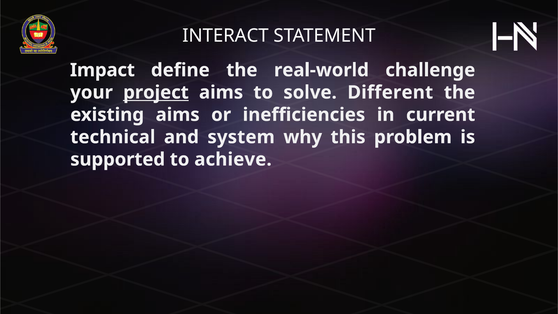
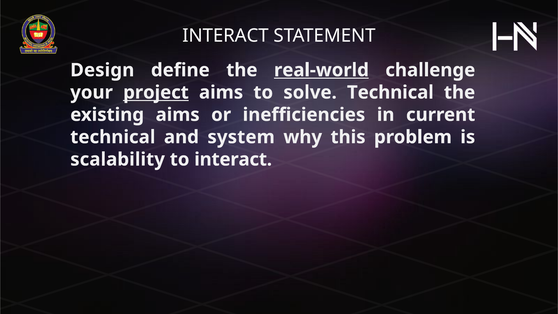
Impact: Impact -> Design (102, 70)
real-world underline: none -> present (321, 70)
solve Different: Different -> Technical (390, 92)
supported: supported -> scalability (118, 159)
to achieve: achieve -> interact (233, 159)
